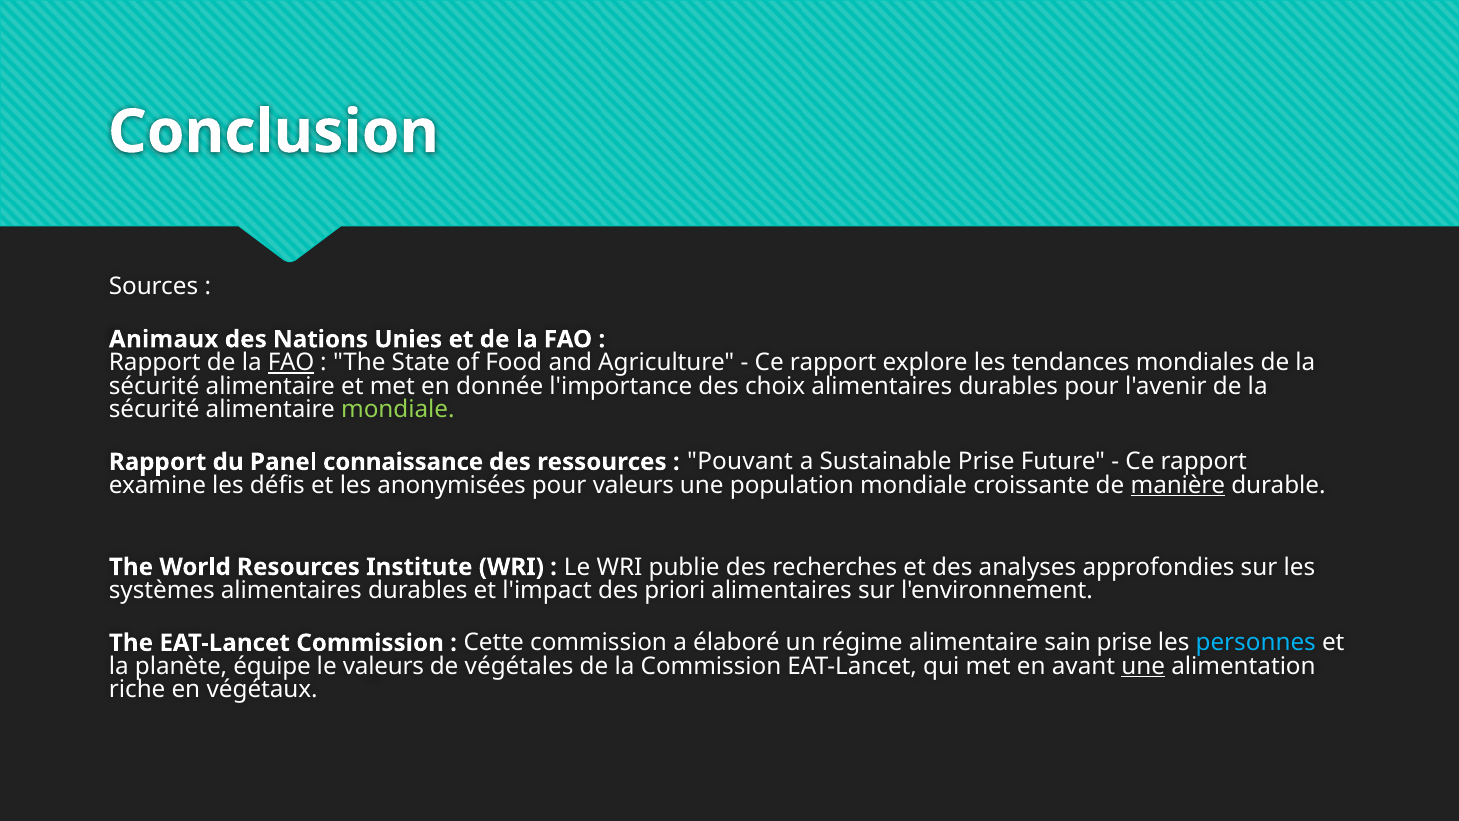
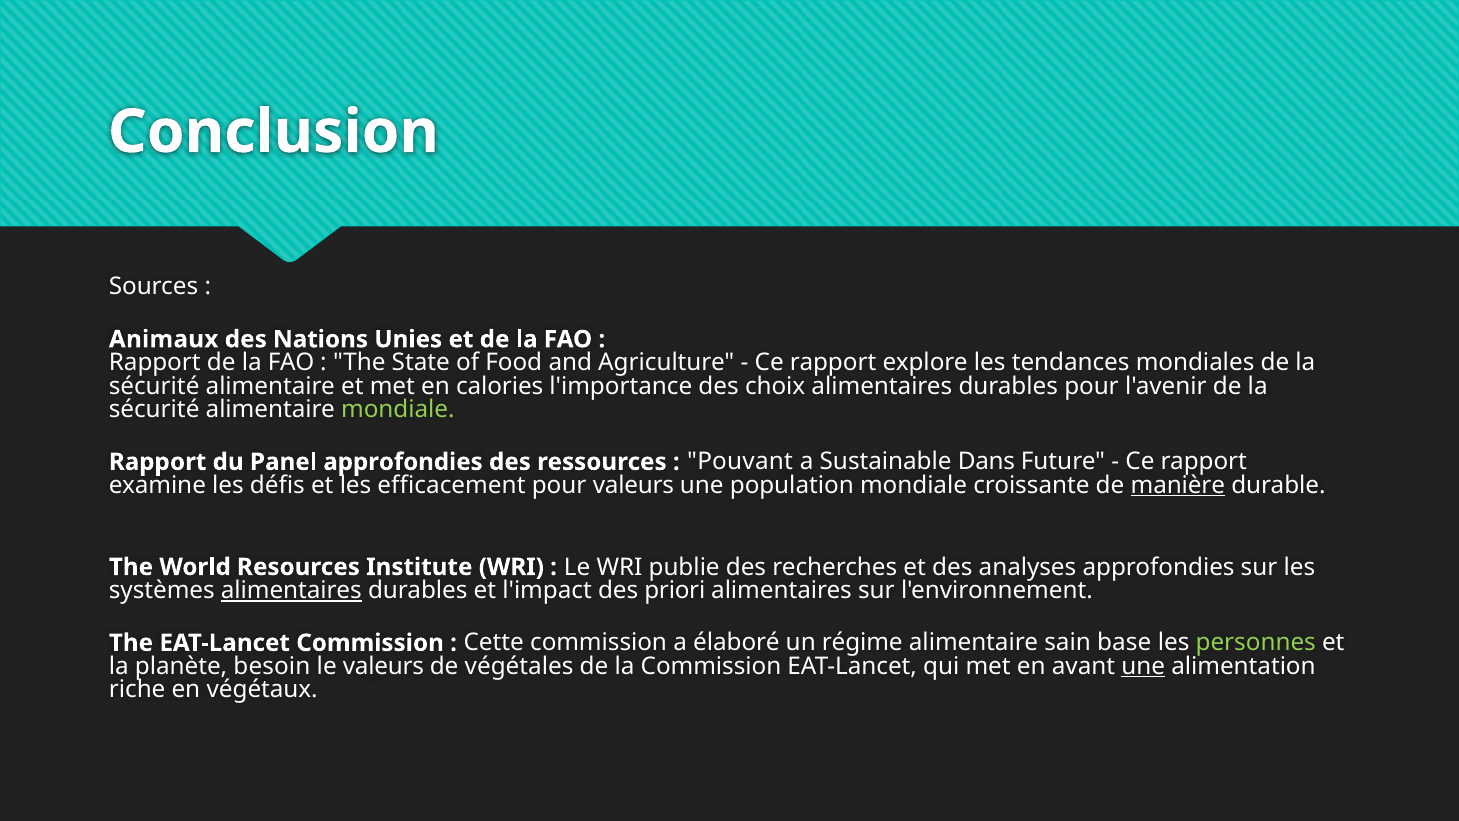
FAO underline: present -> none (291, 363)
donnée: donnée -> calories (500, 386)
Panel connaissance: connaissance -> approfondies (403, 462)
Sustainable Prise: Prise -> Dans (986, 462)
anonymisées: anonymisées -> efficacement (452, 485)
alimentaires underline: none -> present (291, 590)
sain prise: prise -> base (1124, 643)
personnes colour: light blue -> light green (1256, 643)
équipe: équipe -> besoin (272, 666)
